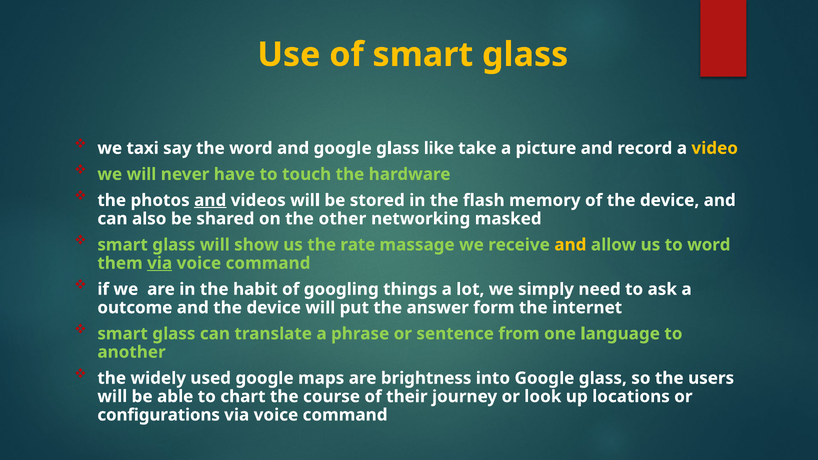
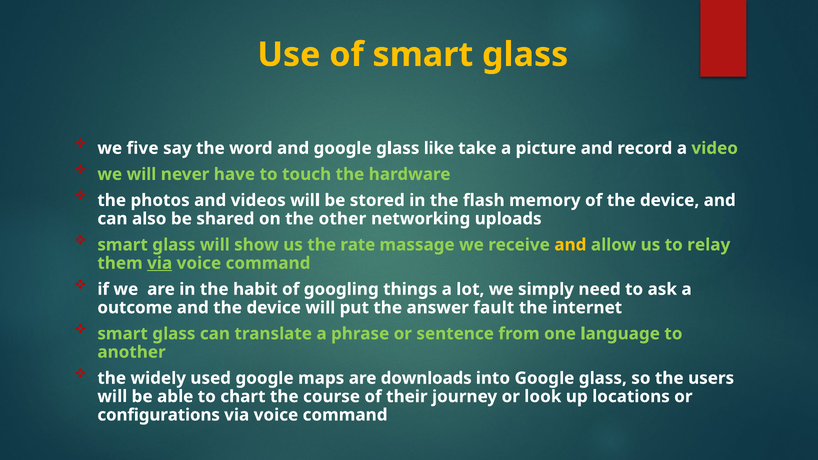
taxi: taxi -> five (143, 148)
video colour: yellow -> light green (715, 148)
and underline: present -> none (210, 200)
masked: masked -> uploads (508, 219)
to word: word -> relay (709, 245)
form: form -> fault (494, 308)
brightness: brightness -> downloads (426, 378)
